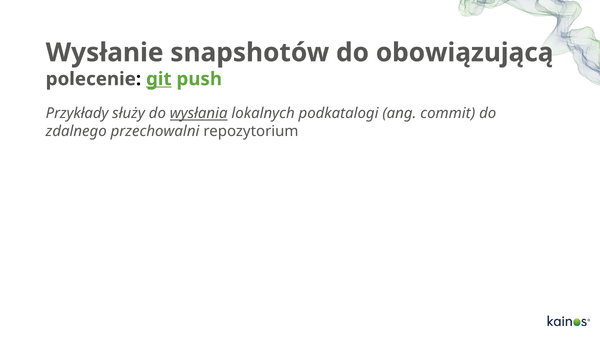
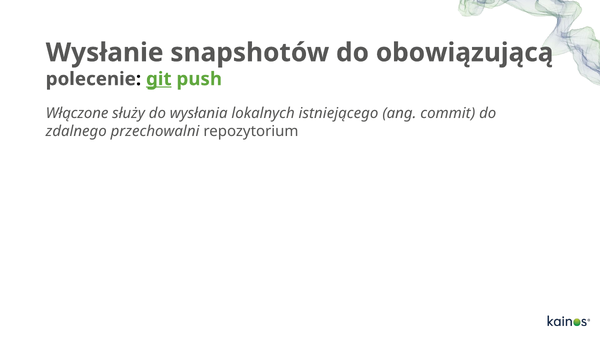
Przykłady: Przykłady -> Włączone (77, 114)
wysłania underline: present -> none (199, 114)
podkatalogi: podkatalogi -> istniejącego (339, 114)
